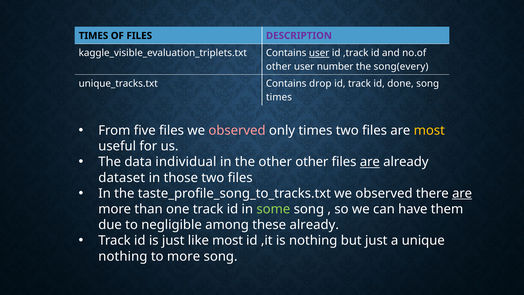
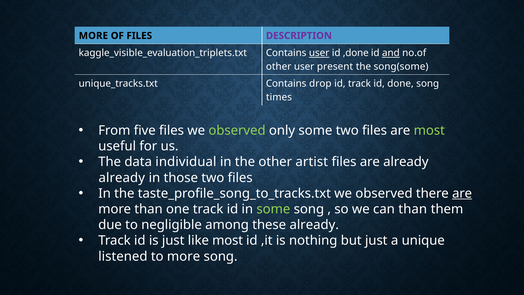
TIMES: TIMES -> MORE (93, 36)
,track: ,track -> ,done (356, 53)
and underline: none -> present (391, 53)
number: number -> present (335, 66)
song(every: song(every -> song(some (401, 66)
observed colour: pink -> light green (237, 130)
only times: times -> some (315, 130)
most colour: yellow -> light green (429, 130)
other other: other -> artist (312, 162)
are underline: present -> none (370, 162)
dataset: dataset -> already (122, 178)
can have: have -> than (413, 209)
nothing: nothing -> listened (123, 256)
